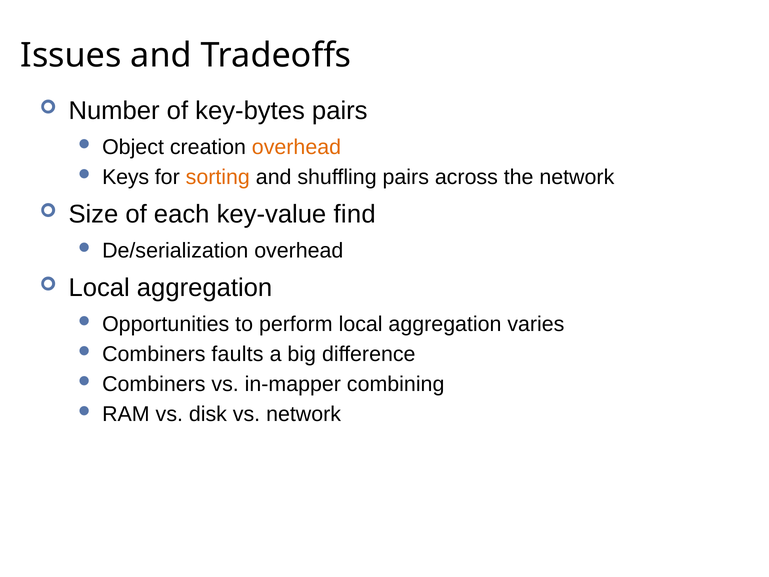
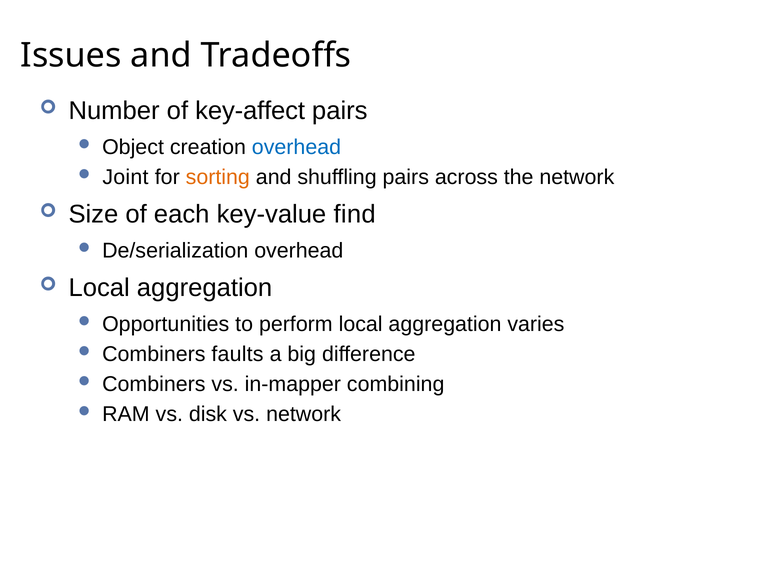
key-bytes: key-bytes -> key-affect (250, 111)
overhead colour: orange -> blue (296, 147)
Keys: Keys -> Joint (125, 177)
